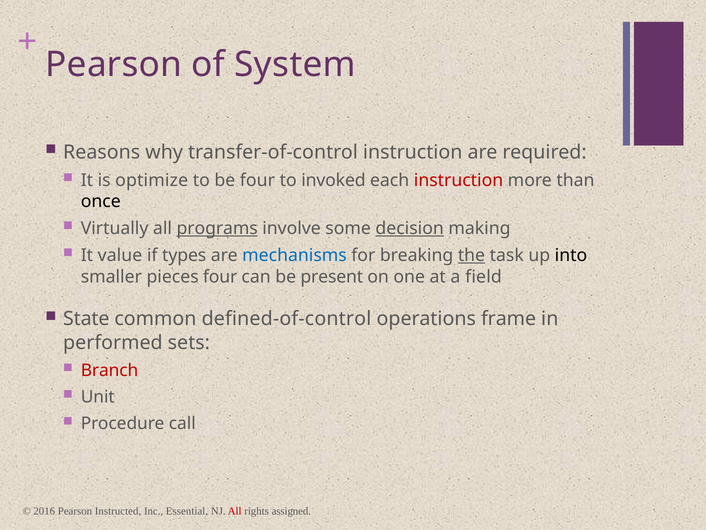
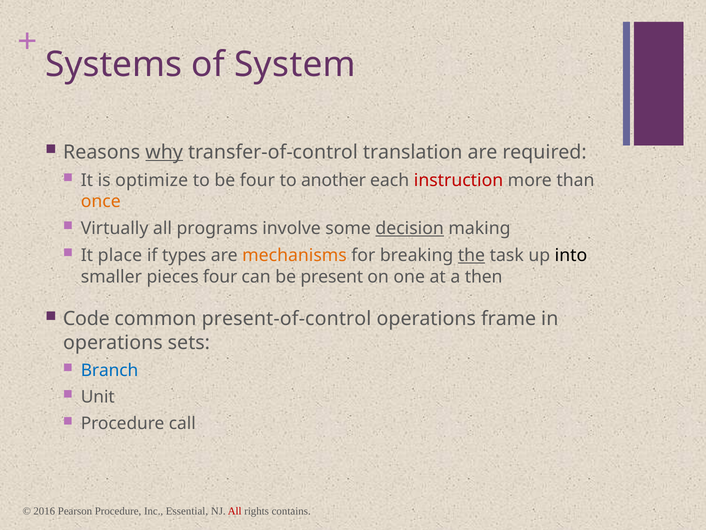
Pearson: Pearson -> Systems (114, 64)
why underline: none -> present (164, 152)
transfer-of-control instruction: instruction -> translation (413, 152)
invoked: invoked -> another (333, 180)
once colour: black -> orange (101, 201)
programs underline: present -> none (217, 228)
value: value -> place (120, 255)
mechanisms colour: blue -> orange (294, 255)
field: field -> then (484, 277)
State: State -> Code (86, 319)
defined-of-control: defined-of-control -> present-of-control (287, 319)
performed: performed -> operations (113, 342)
Branch colour: red -> blue (110, 370)
Pearson Instructed: Instructed -> Procedure (118, 511)
assigned: assigned -> contains (291, 511)
